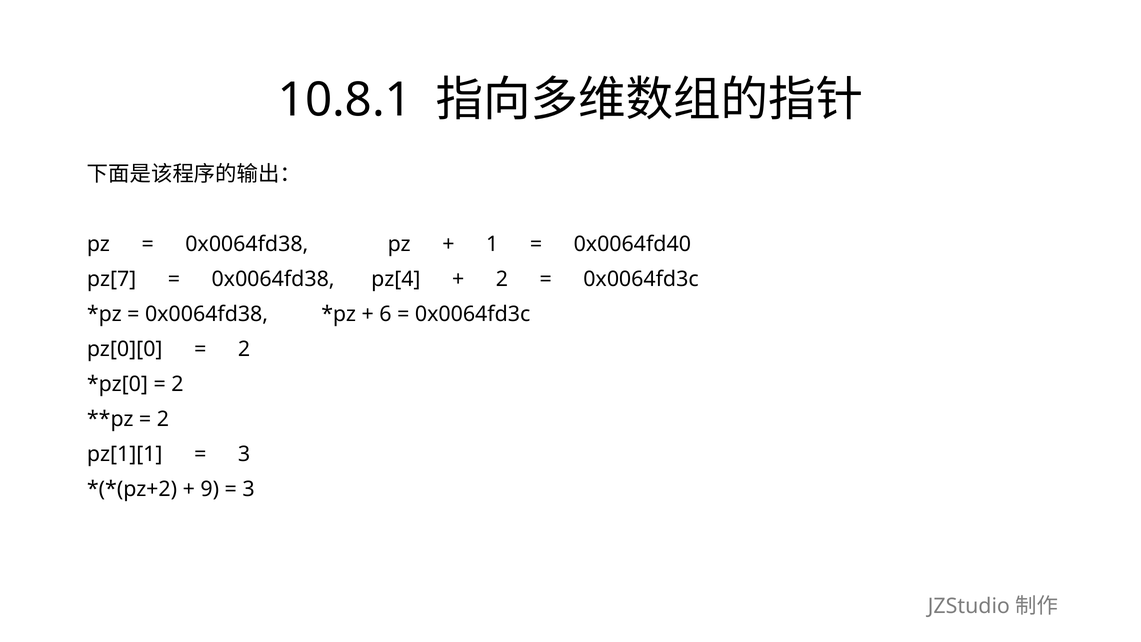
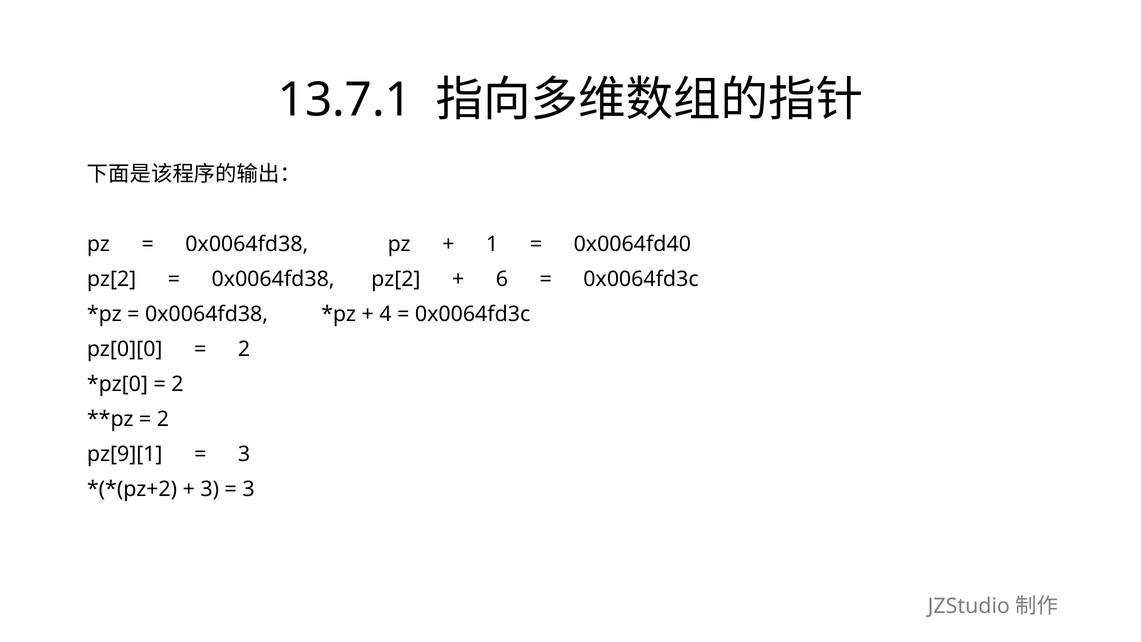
10.8.1: 10.8.1 -> 13.7.1 (345, 100)
pz[7: pz[7 -> pz[2 (112, 279)
0x0064fd38 pz[4: pz[4 -> pz[2 (396, 279)
2: 2 -> 6 (502, 279)
6: 6 -> 4 (385, 314)
pz[1][1: pz[1][1 -> pz[9][1 (125, 454)
9: 9 -> 3 (210, 489)
